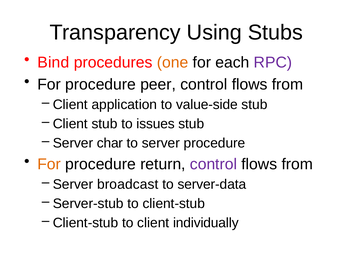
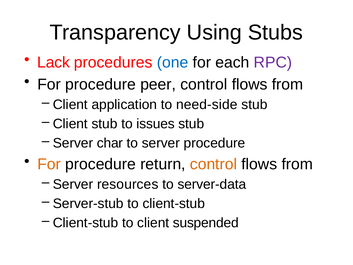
Bind: Bind -> Lack (54, 62)
one colour: orange -> blue (173, 62)
value-side: value-side -> need-side (207, 105)
control colour: purple -> orange (213, 164)
broadcast: broadcast -> resources (128, 184)
individually: individually -> suspended (206, 223)
